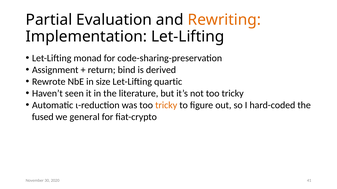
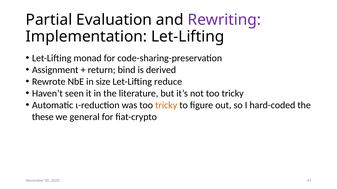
Rewriting colour: orange -> purple (224, 20)
quartic: quartic -> reduce (168, 82)
fused: fused -> these (43, 117)
